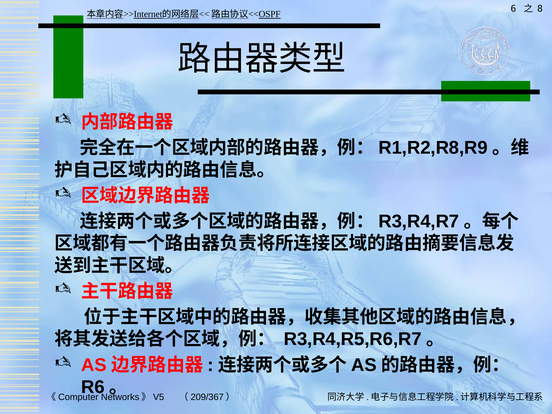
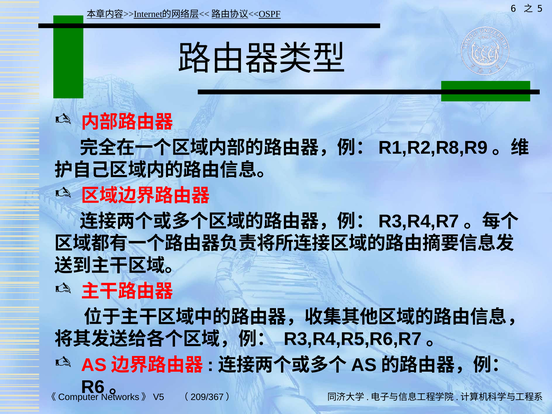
8: 8 -> 5 (540, 9)
